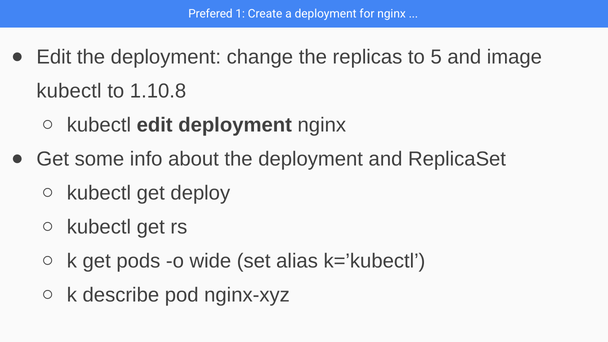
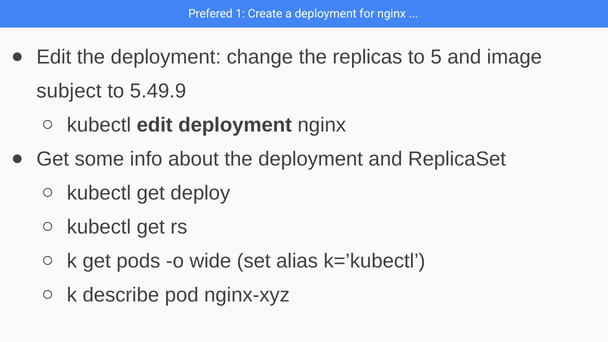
kubectl: kubectl -> subject (69, 91)
1.10.8: 1.10.8 -> 5.49.9 (158, 91)
